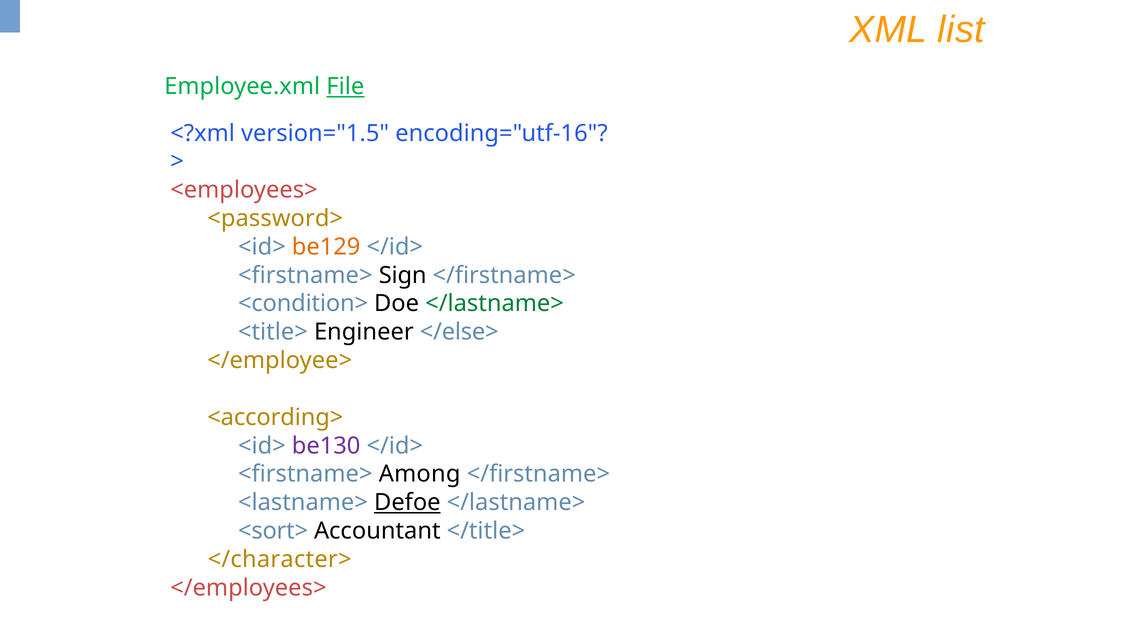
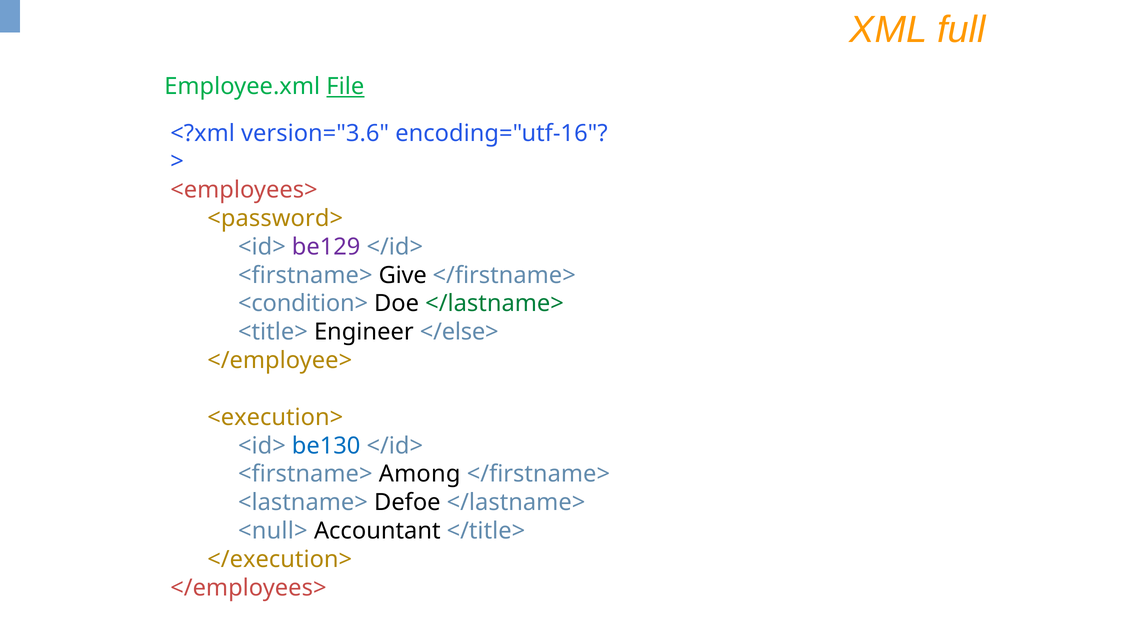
list: list -> full (961, 30)
version="1.5: version="1.5 -> version="3.6 (315, 133)
be129 colour: orange -> purple (326, 247)
Sign: Sign -> Give (403, 275)
<according>: <according> -> <execution> (275, 417)
be130 colour: purple -> blue (326, 446)
Defoe underline: present -> none (407, 503)
<sort>: <sort> -> <null> (273, 531)
</character>: </character> -> </execution> (280, 559)
